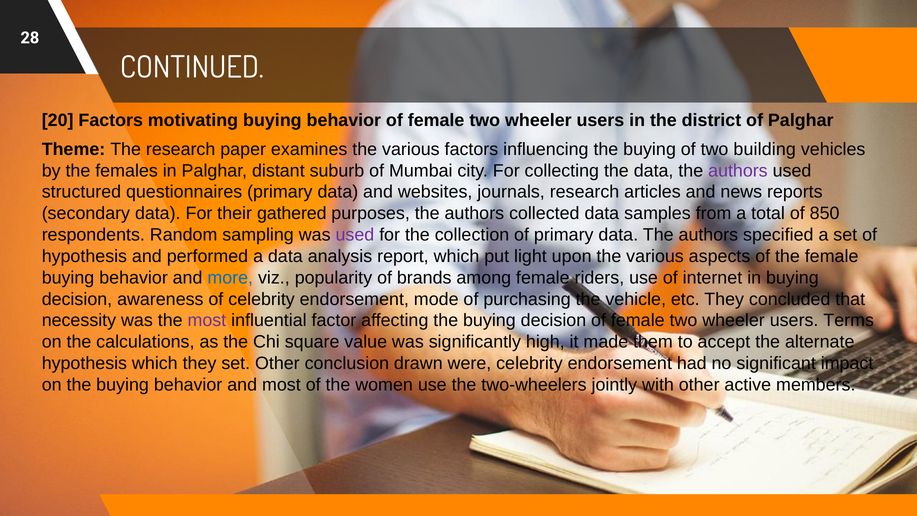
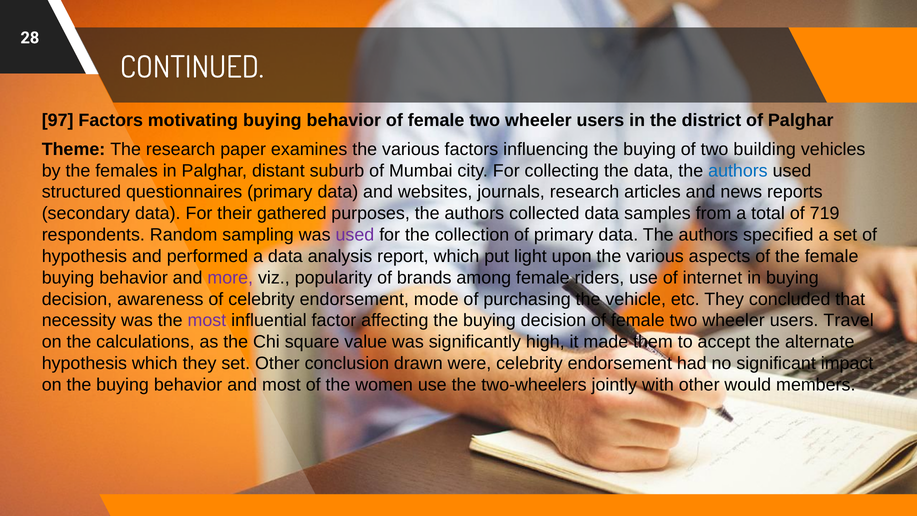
20: 20 -> 97 (58, 120)
authors colour: purple -> blue (738, 171)
850: 850 -> 719 (825, 213)
more colour: blue -> purple (230, 278)
Terms: Terms -> Travel (849, 320)
active: active -> would (748, 385)
